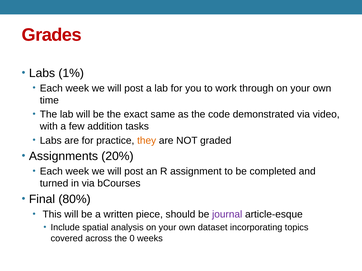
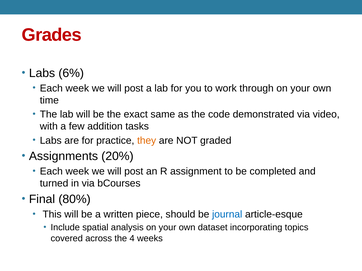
1%: 1% -> 6% (71, 73)
journal colour: purple -> blue (227, 215)
0: 0 -> 4 (132, 239)
